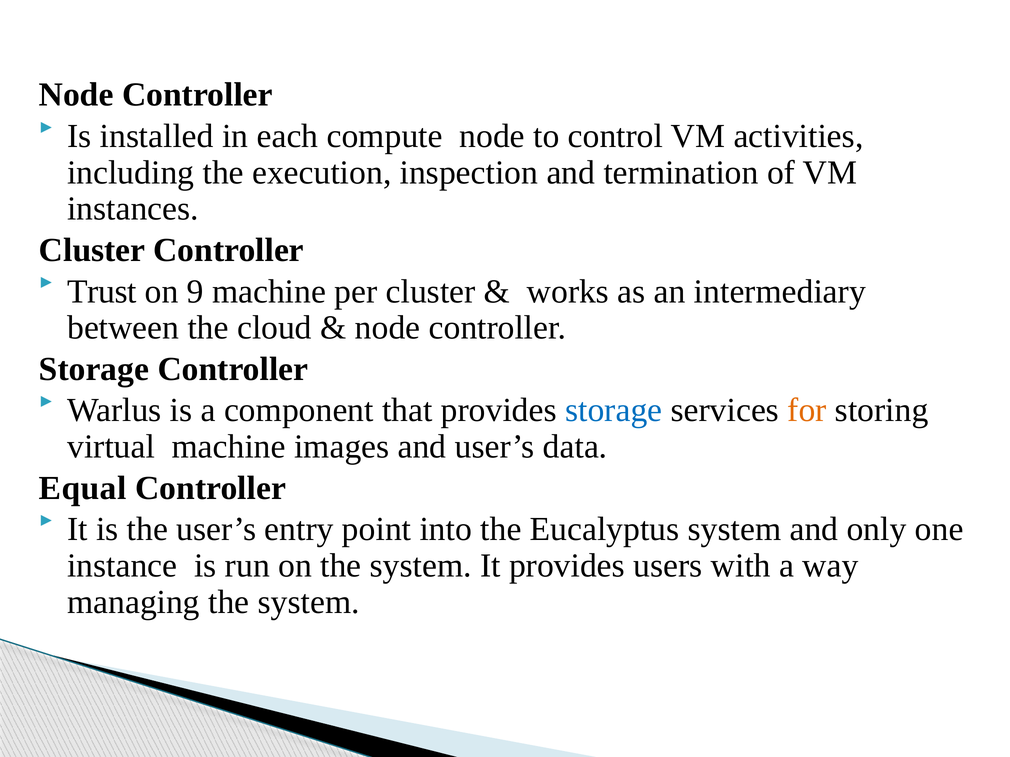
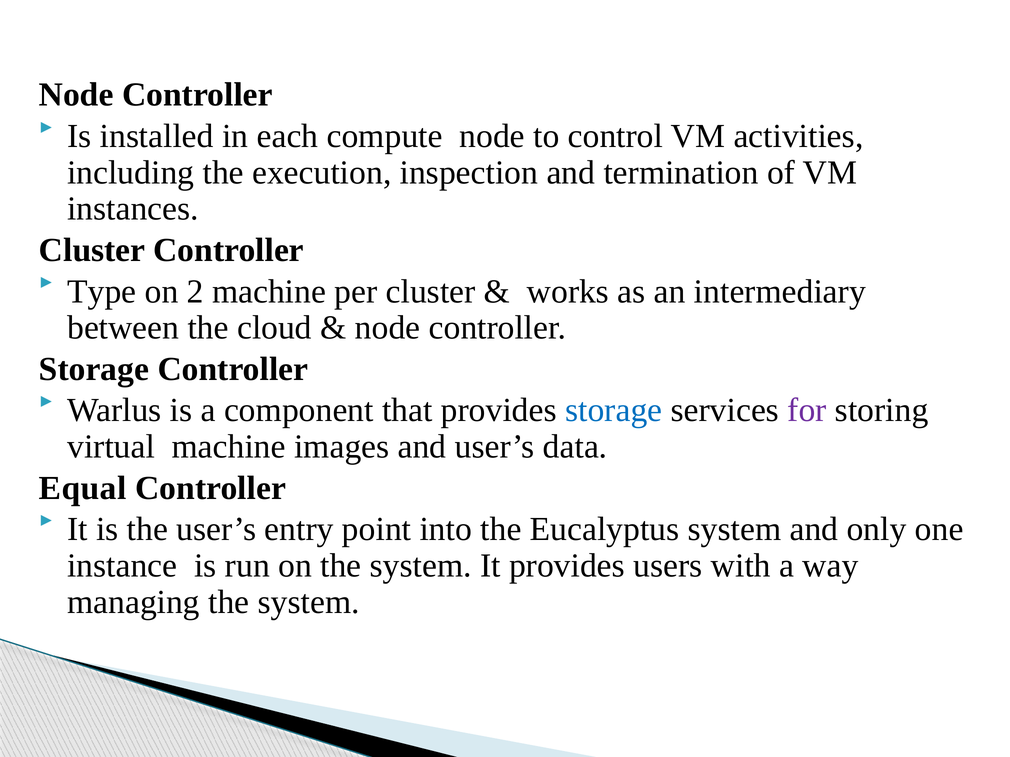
Trust: Trust -> Type (102, 292)
9: 9 -> 2 (195, 292)
for colour: orange -> purple (807, 411)
